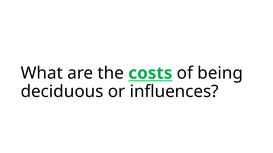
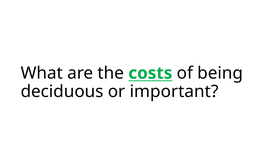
influences: influences -> important (174, 92)
